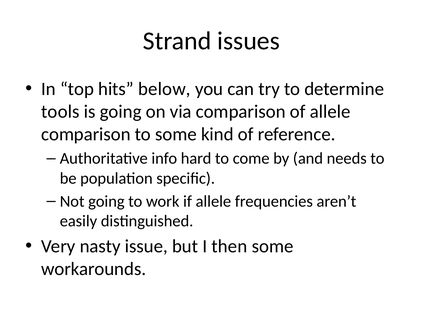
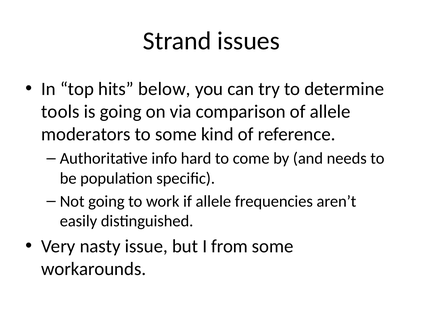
comparison: comparison -> moderators (86, 134)
then: then -> from (230, 246)
